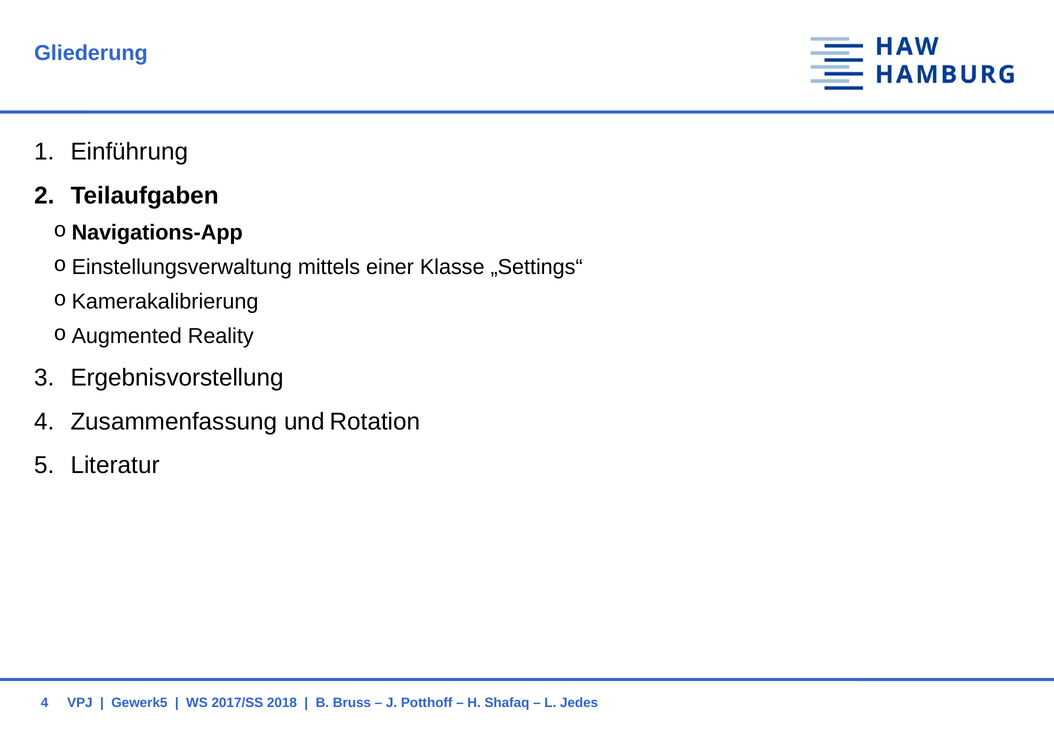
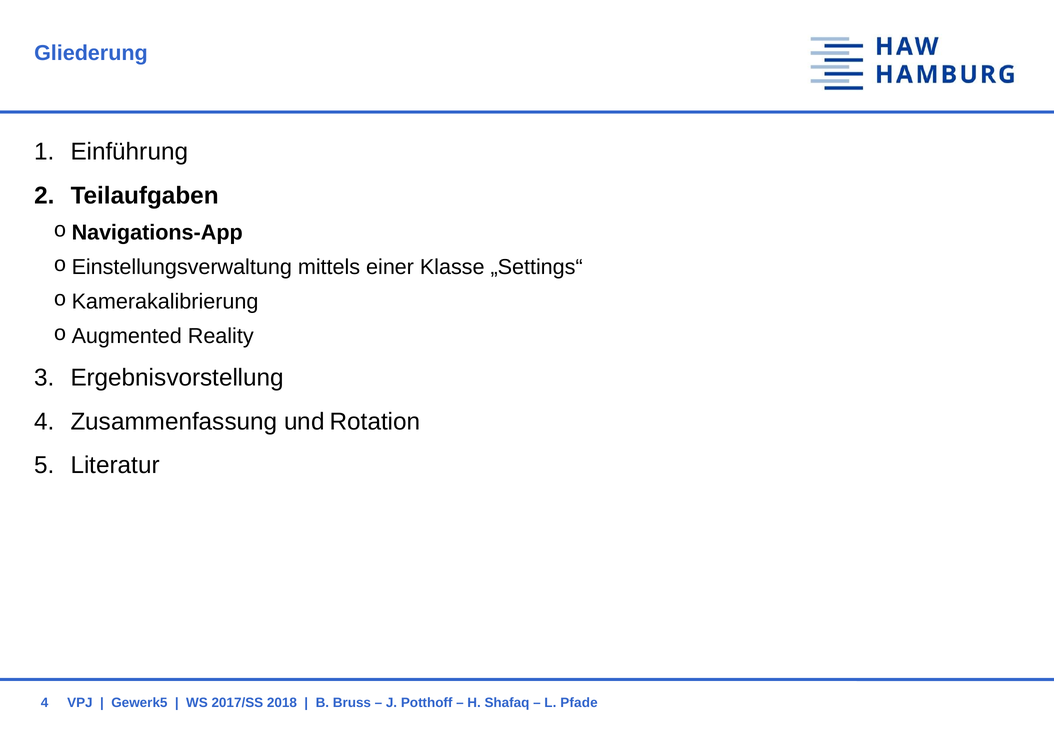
Jedes: Jedes -> Pfade (579, 702)
